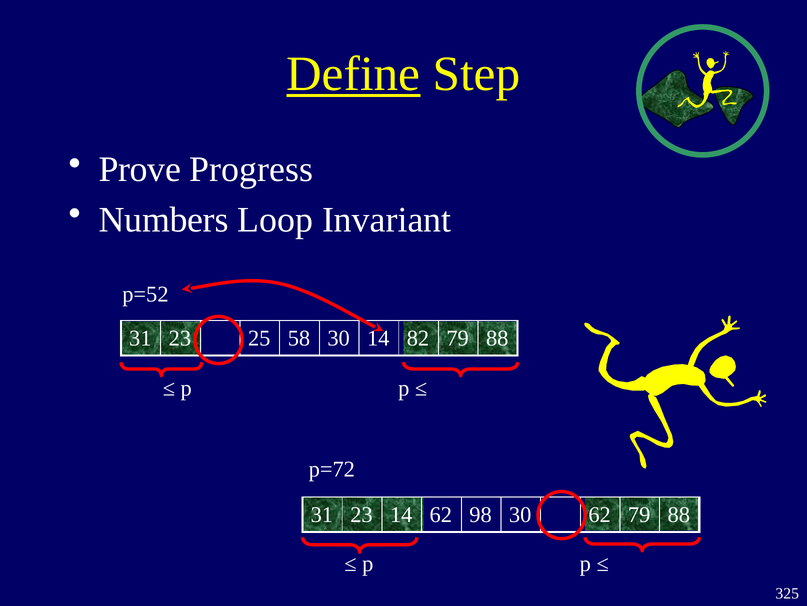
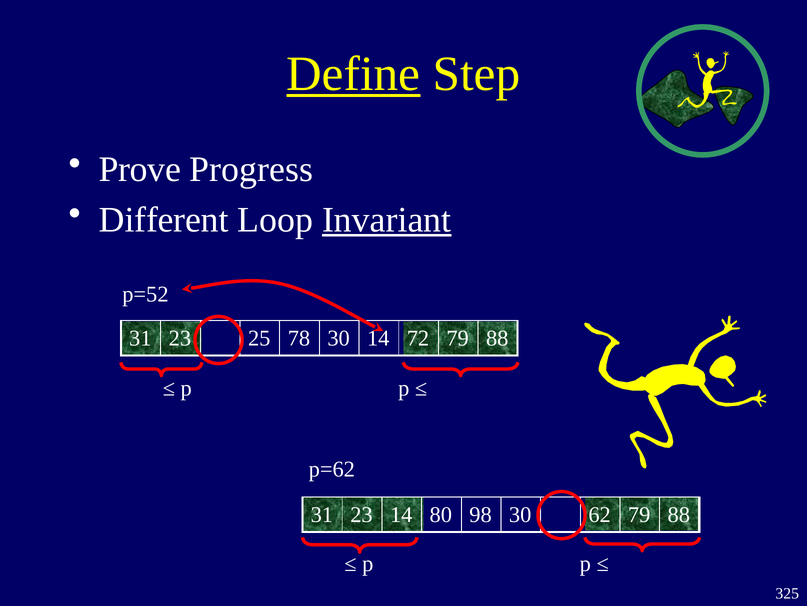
Numbers: Numbers -> Different (164, 220)
Invariant underline: none -> present (387, 220)
58: 58 -> 78 (299, 338)
82: 82 -> 72 (418, 338)
p=72: p=72 -> p=62 (332, 469)
14 62: 62 -> 80 (441, 514)
